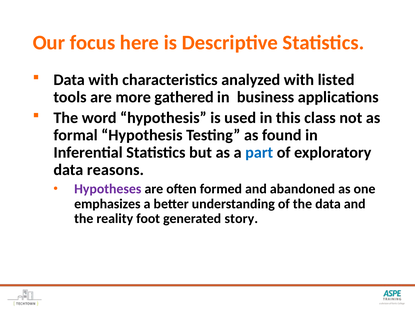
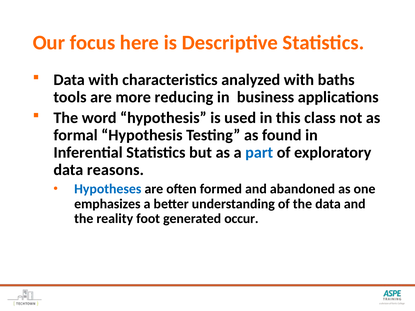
listed: listed -> baths (336, 80)
gathered: gathered -> reducing (184, 97)
Hypotheses colour: purple -> blue (108, 189)
story: story -> occur (241, 219)
